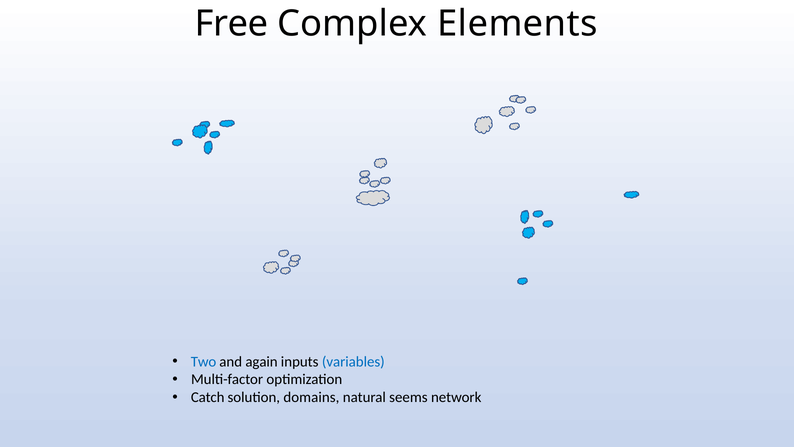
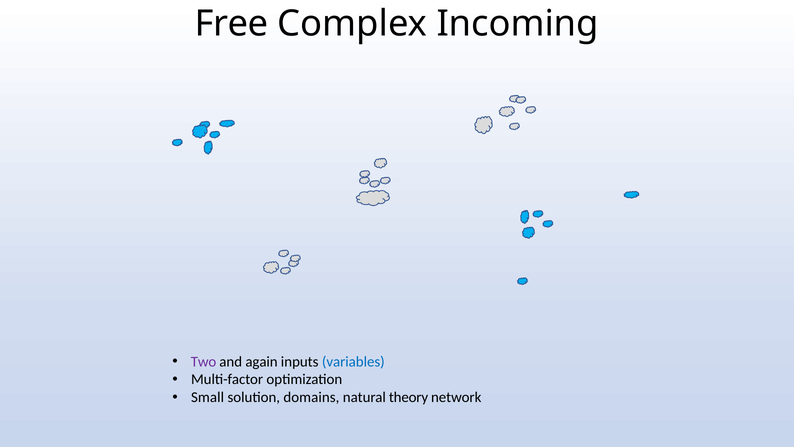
Elements: Elements -> Incoming (518, 24)
Two colour: blue -> purple (204, 361)
Catch: Catch -> Small (208, 397)
seems: seems -> theory (409, 397)
